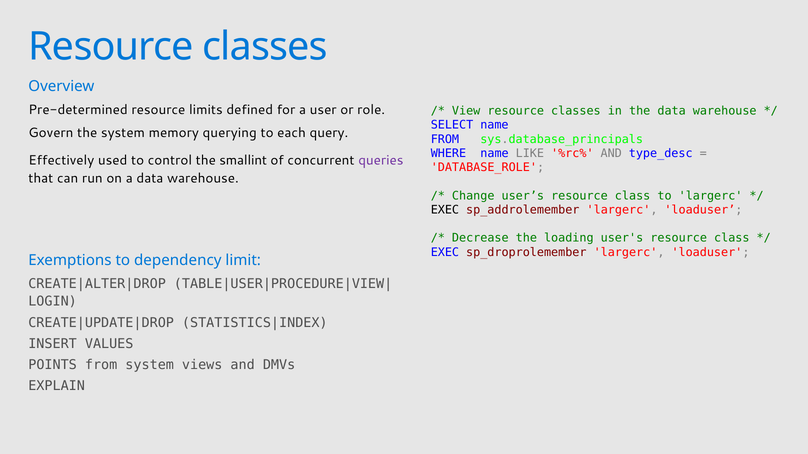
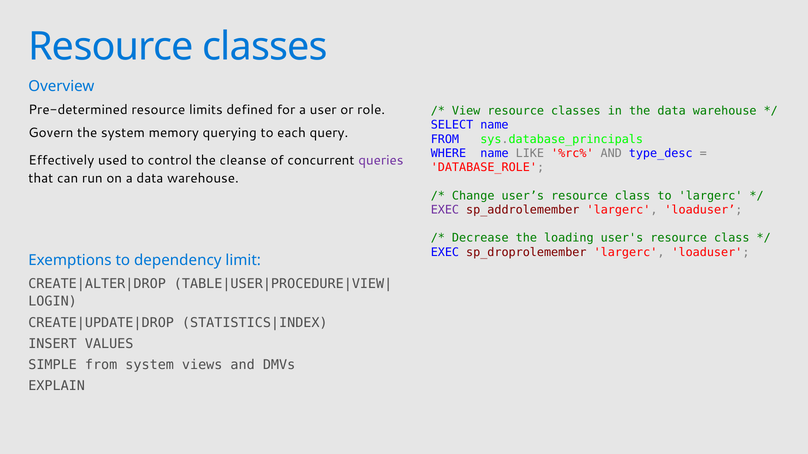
smallint: smallint -> cleanse (243, 161)
EXEC colour: black -> purple (445, 210)
POINTS: POINTS -> SIMPLE (53, 365)
